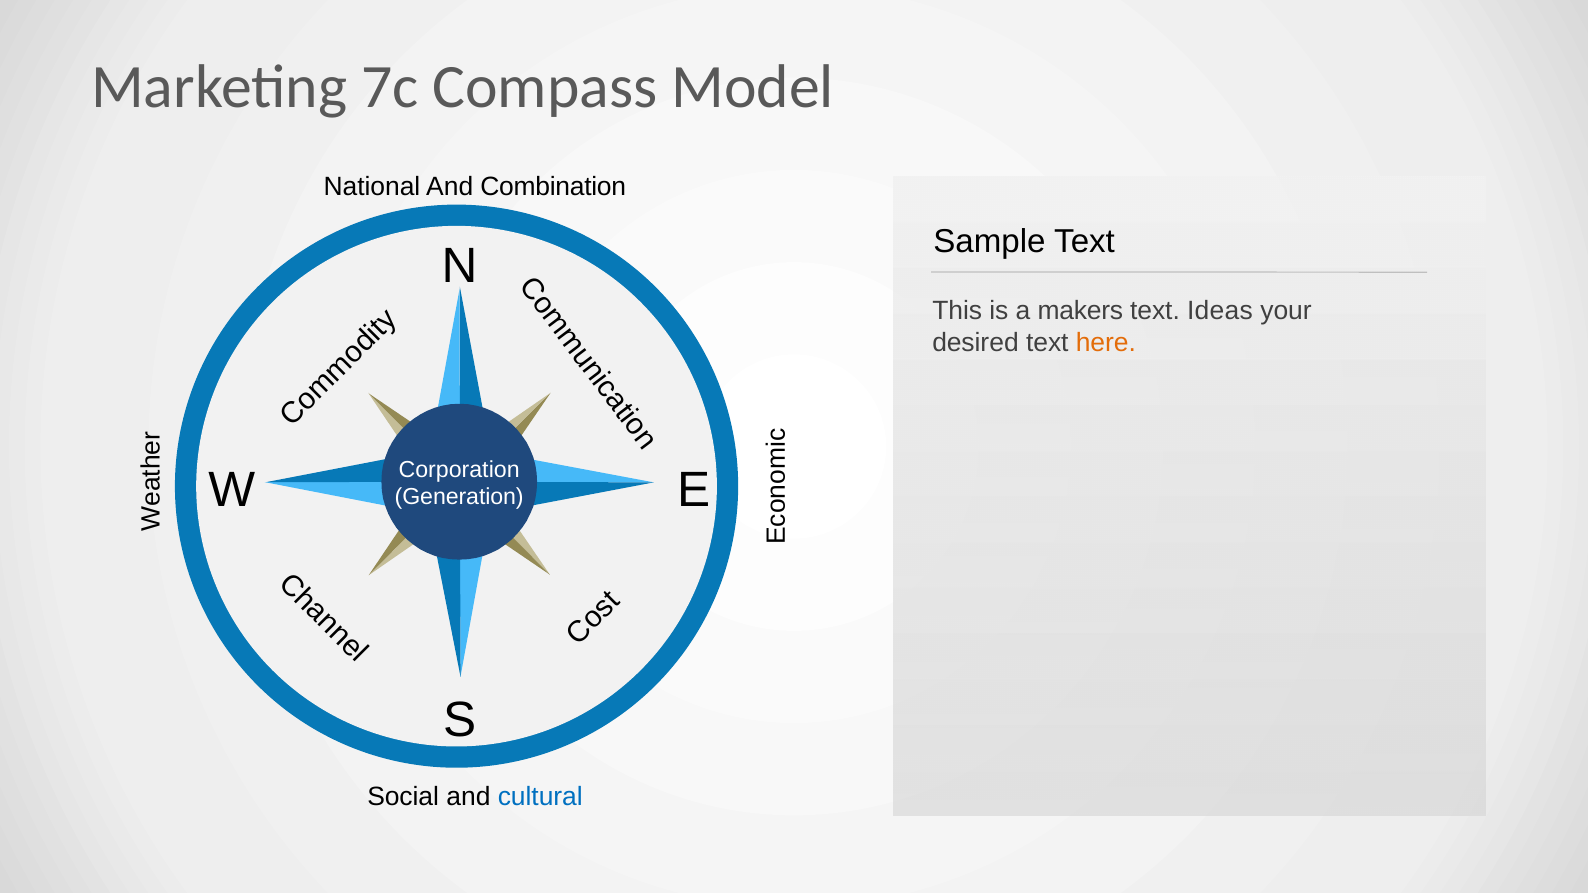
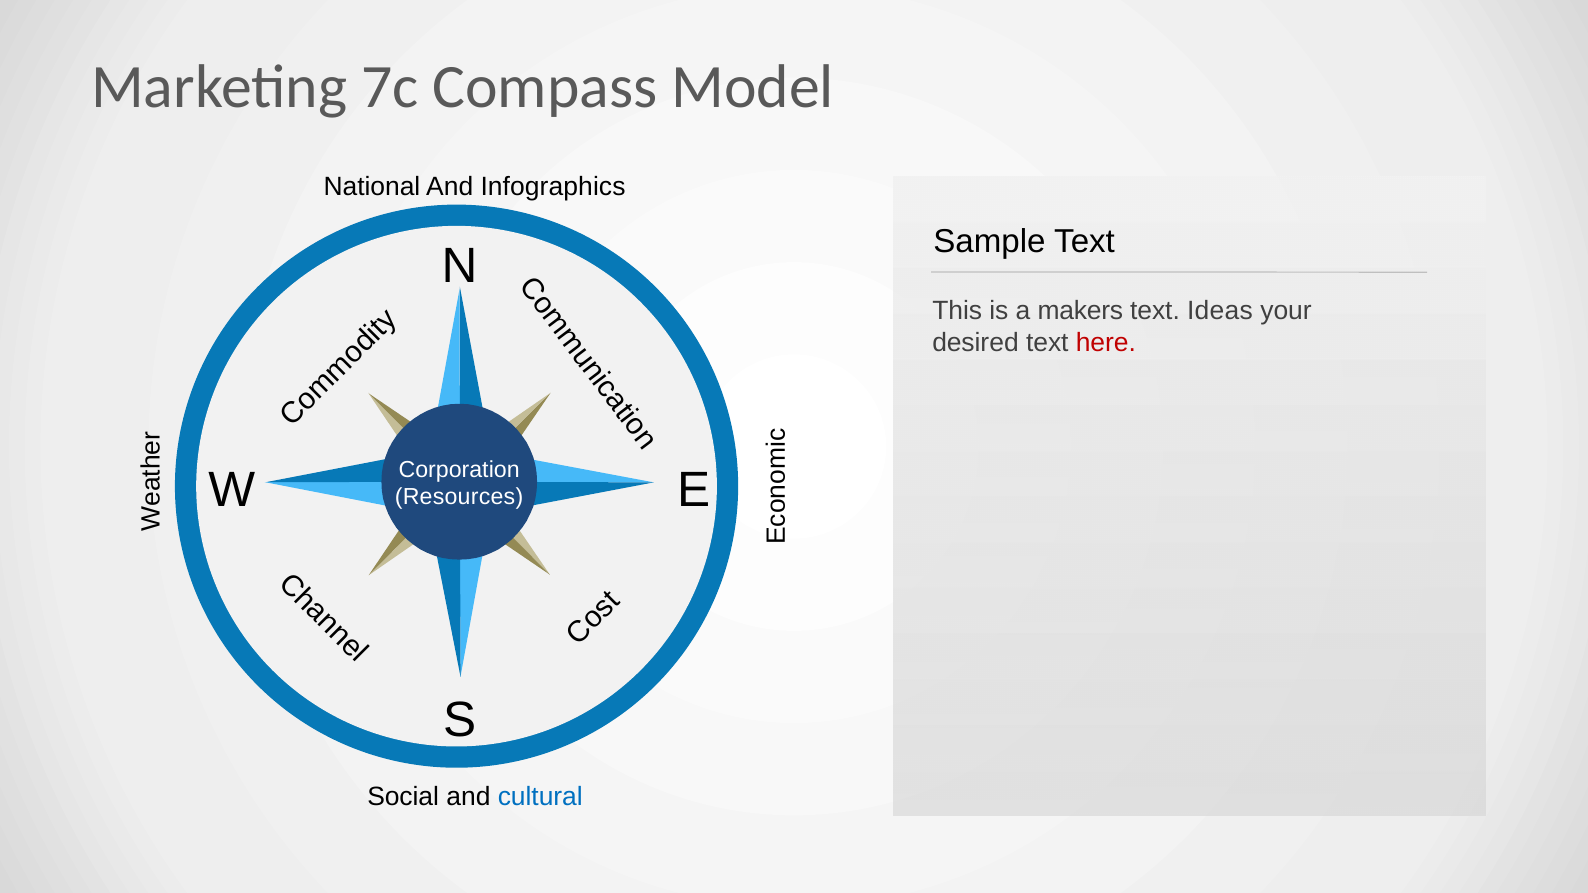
Combination: Combination -> Infographics (553, 187)
here colour: orange -> red (1106, 343)
Generation: Generation -> Resources (459, 497)
